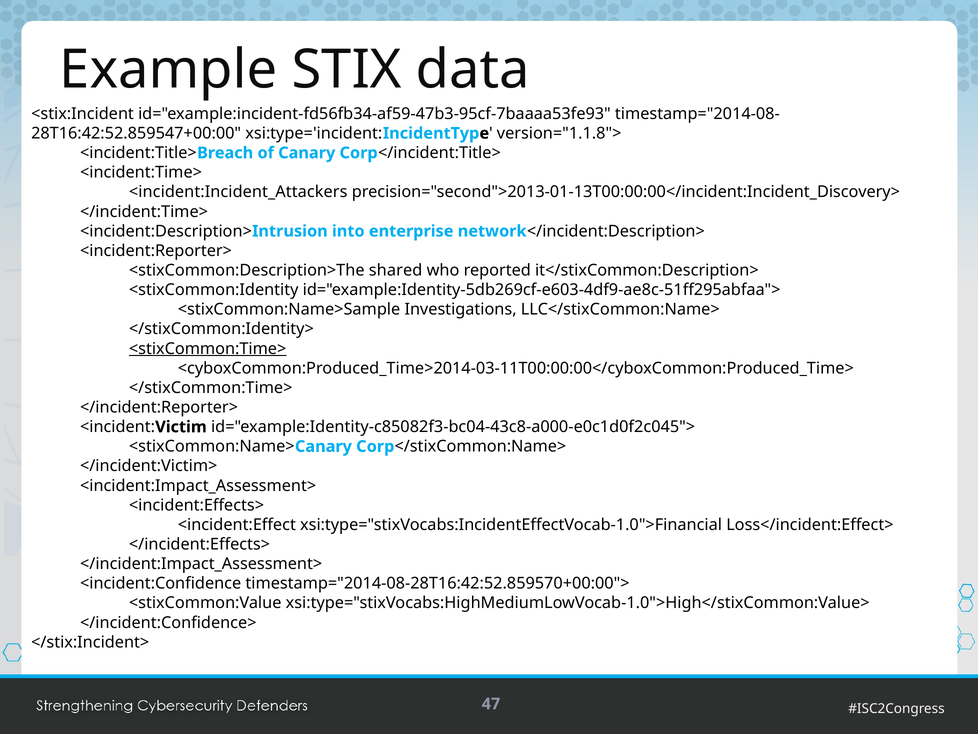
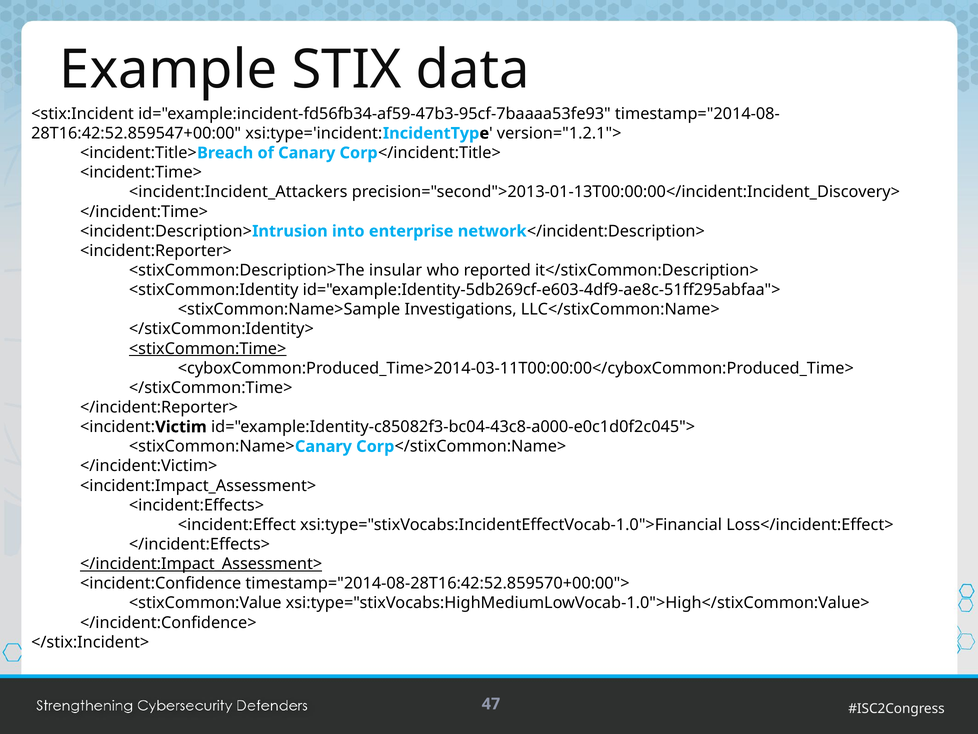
version="1.1.8">: version="1.1.8"> -> version="1.2.1"> (559, 133)
shared: shared -> insular (396, 270)
</incident:Impact_Assessment> underline: none -> present (201, 564)
